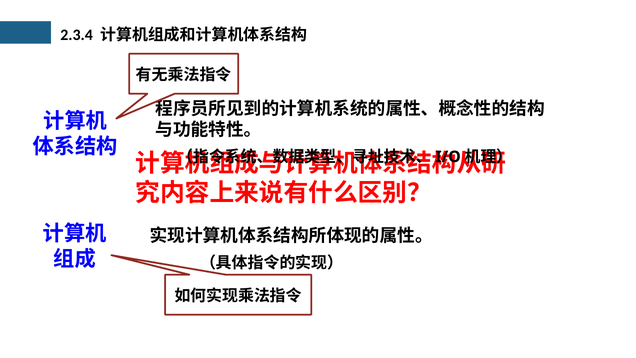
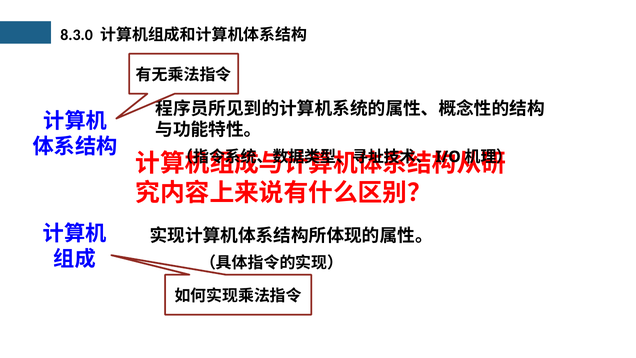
2.3.4: 2.3.4 -> 8.3.0 (77, 35)
